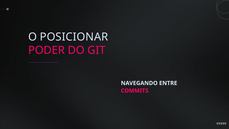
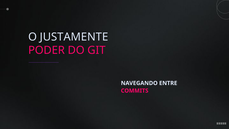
POSICIONAR: POSICIONAR -> JUSTAMENTE (74, 37)
